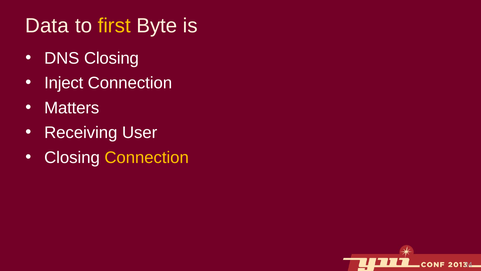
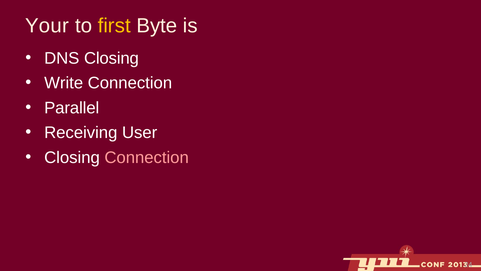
Data: Data -> Your (47, 26)
Inject: Inject -> Write (64, 83)
Matters: Matters -> Parallel (72, 108)
Connection colour: yellow -> pink (147, 157)
